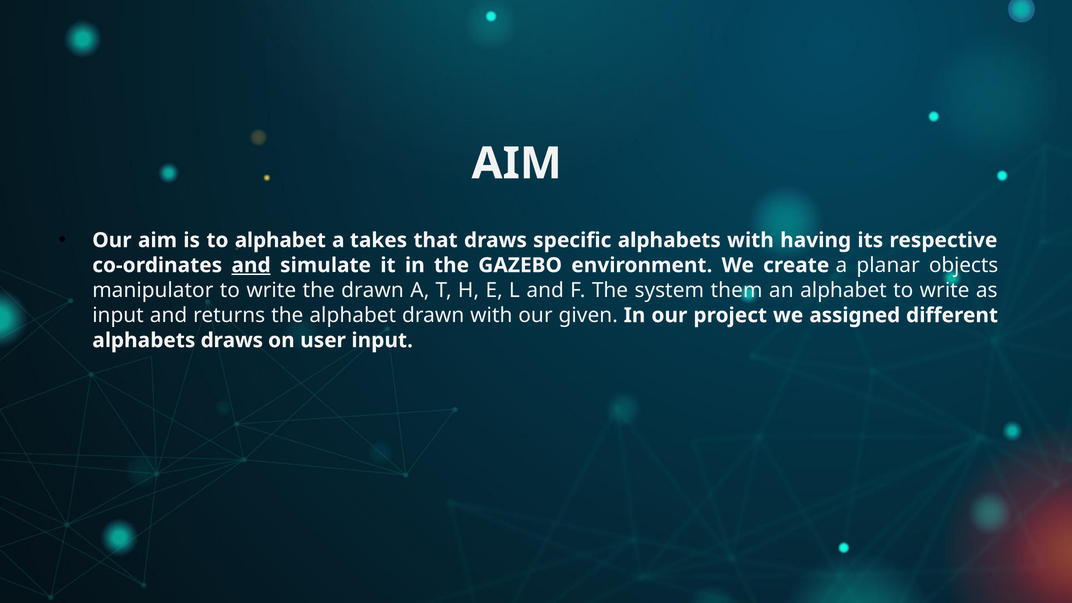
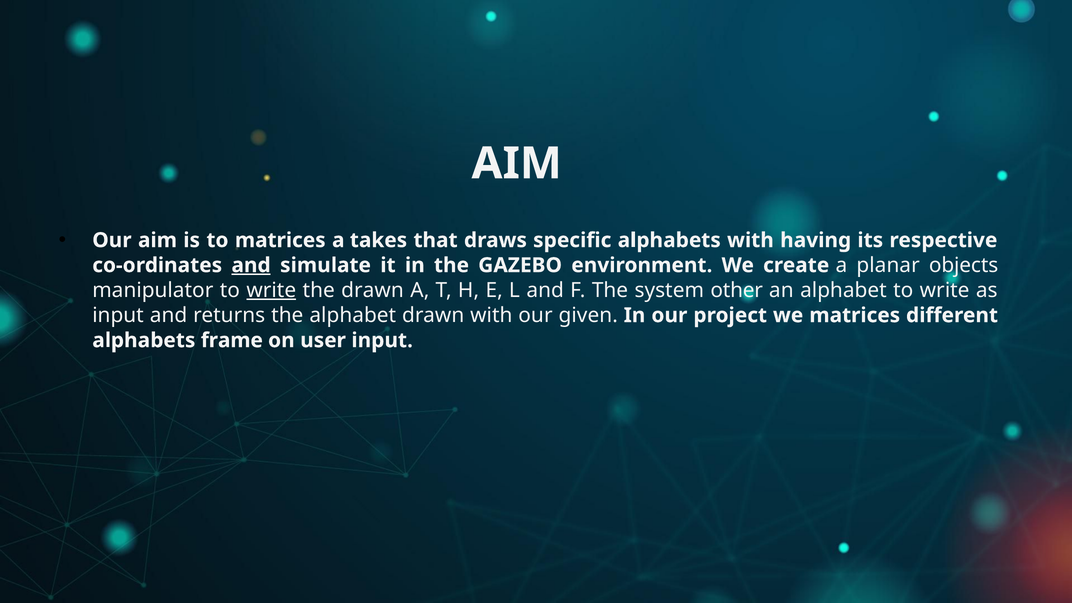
to alphabet: alphabet -> matrices (280, 240)
write underline: none -> present (271, 290)
them: them -> other (737, 290)
we assigned: assigned -> matrices (855, 315)
alphabets draws: draws -> frame (232, 340)
